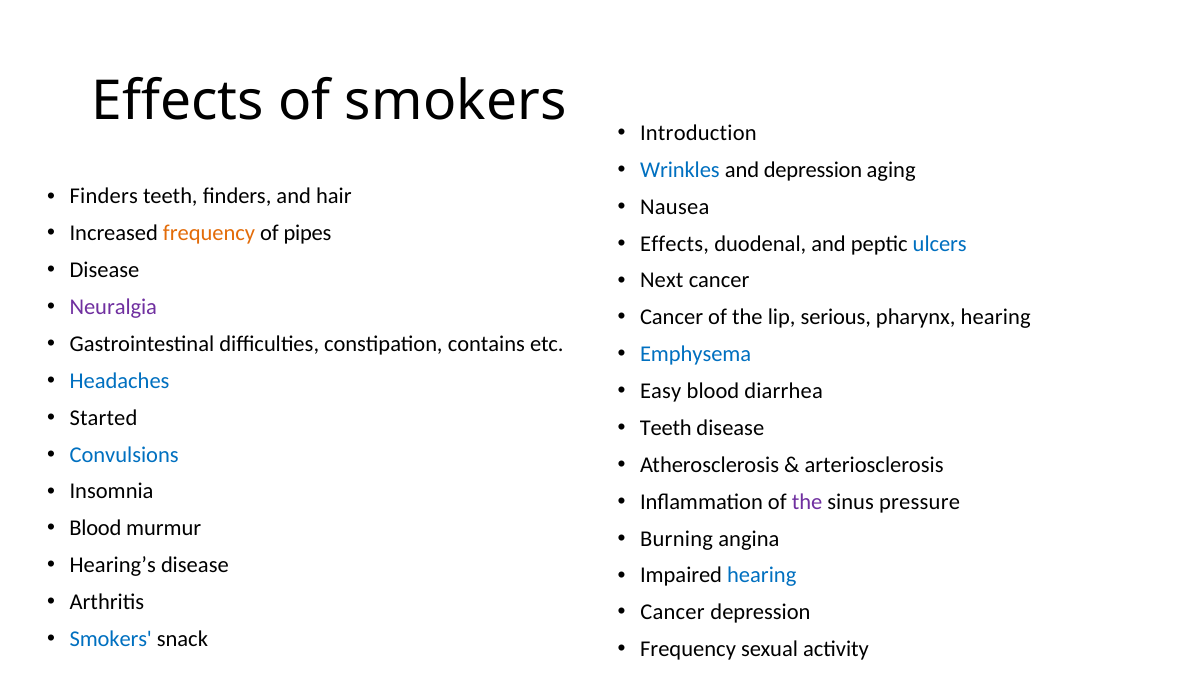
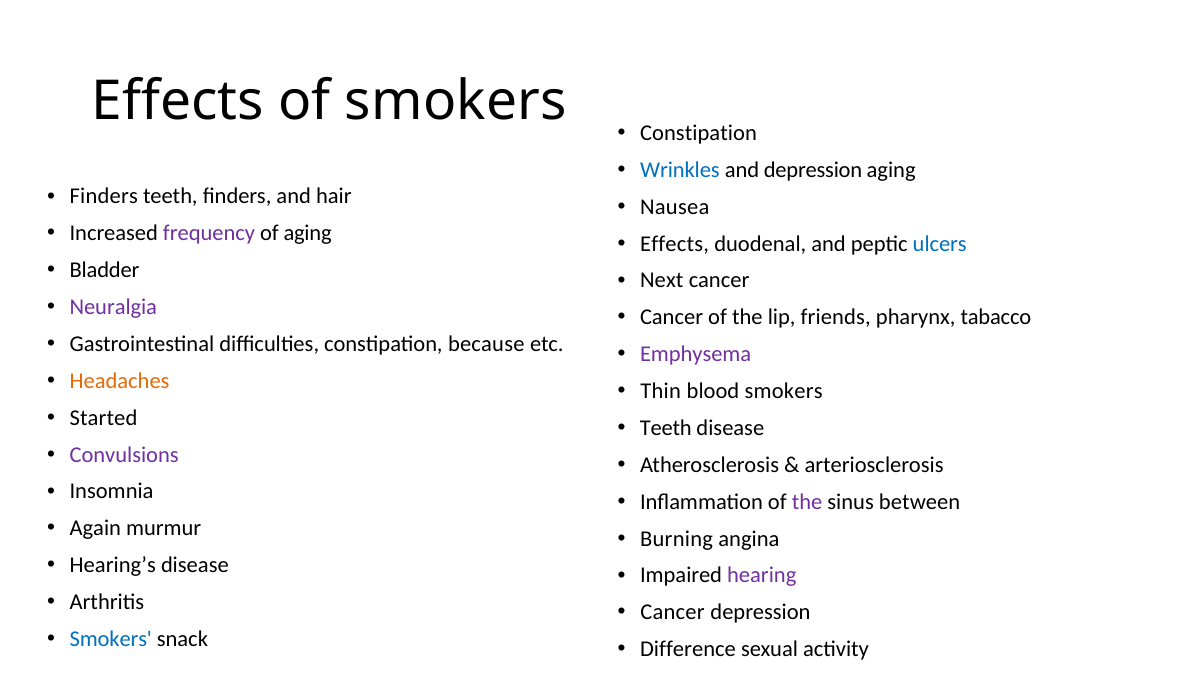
Introduction: Introduction -> Constipation (698, 133)
frequency colour: orange -> purple (209, 233)
of pipes: pipes -> aging (308, 233)
Disease: Disease -> Bladder (105, 270)
serious: serious -> friends (836, 317)
pharynx hearing: hearing -> tabacco (996, 317)
contains: contains -> because (486, 344)
Emphysema colour: blue -> purple (696, 354)
Headaches colour: blue -> orange (120, 381)
Easy: Easy -> Thin (661, 391)
blood diarrhea: diarrhea -> smokers (784, 391)
Convulsions colour: blue -> purple (124, 455)
pressure: pressure -> between (920, 502)
Blood: Blood -> Again (95, 528)
hearing colour: blue -> purple (762, 576)
Frequency: Frequency -> Difference (688, 649)
